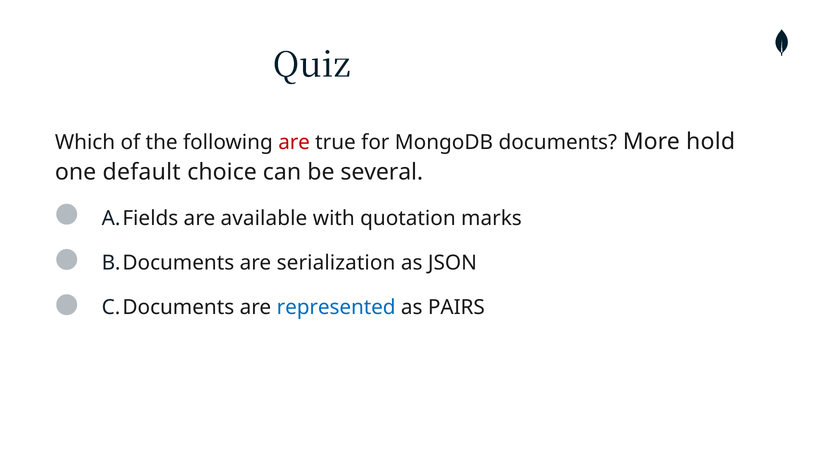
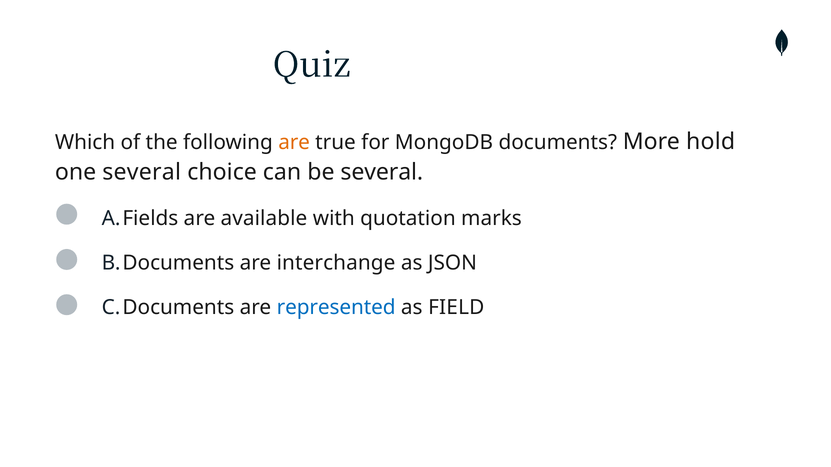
are colour: red -> orange (294, 143)
one default: default -> several (142, 172)
serialization: serialization -> interchange (336, 263)
PAIRS: PAIRS -> FIELD (456, 308)
